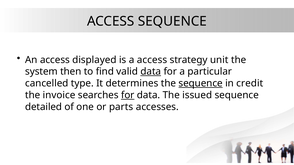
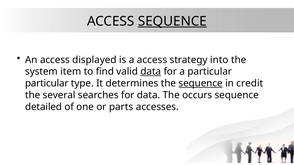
SEQUENCE underline: none -> present (172, 21)
unit: unit -> into (219, 60)
then: then -> item (71, 72)
cancelled: cancelled -> particular (47, 83)
invoice: invoice -> several (59, 95)
for underline: present -> none (128, 95)
issued: issued -> occurs (197, 95)
